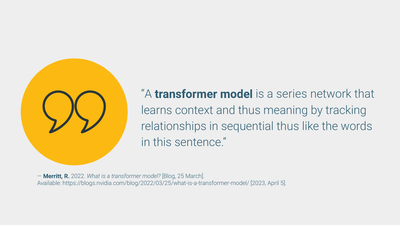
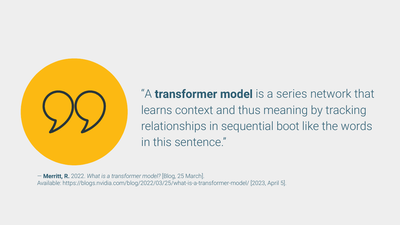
sequential thus: thus -> boot (288, 126)
